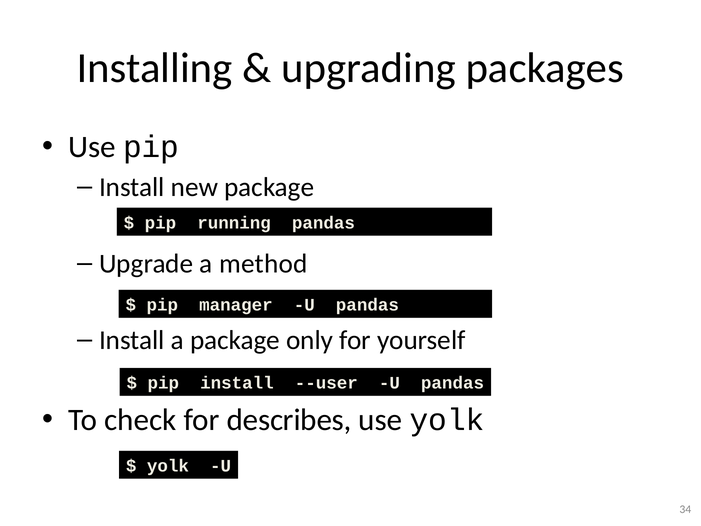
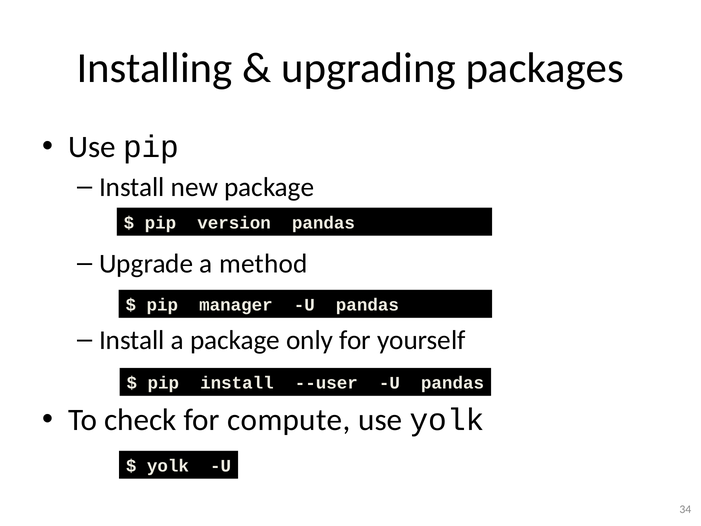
running: running -> version (234, 223)
describes: describes -> compute (289, 420)
